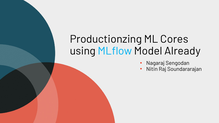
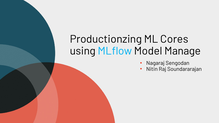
Already: Already -> Manage (183, 51)
